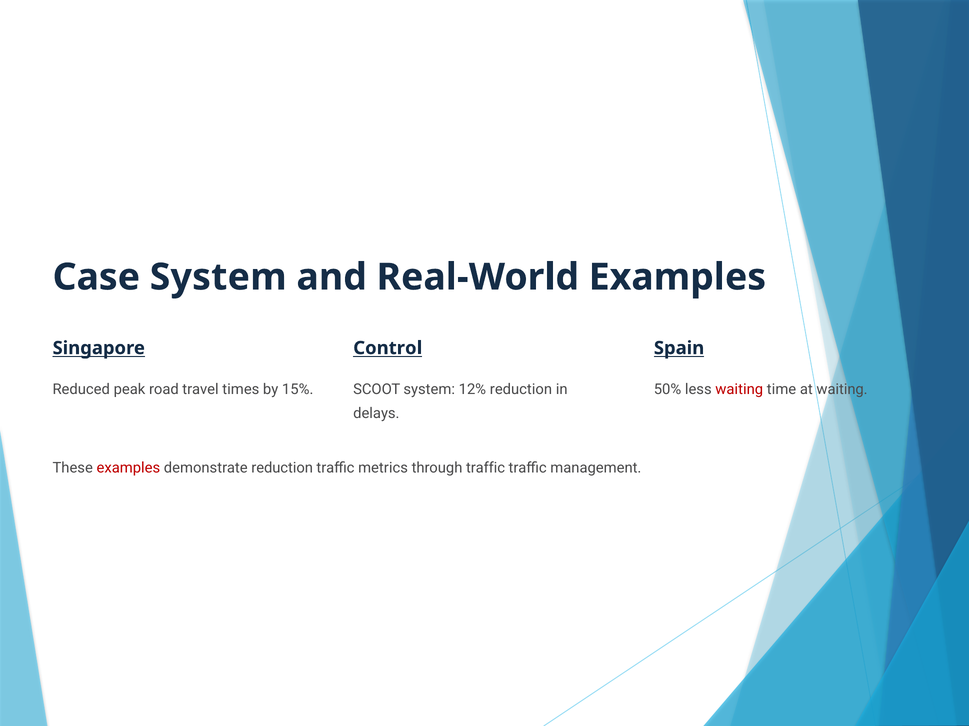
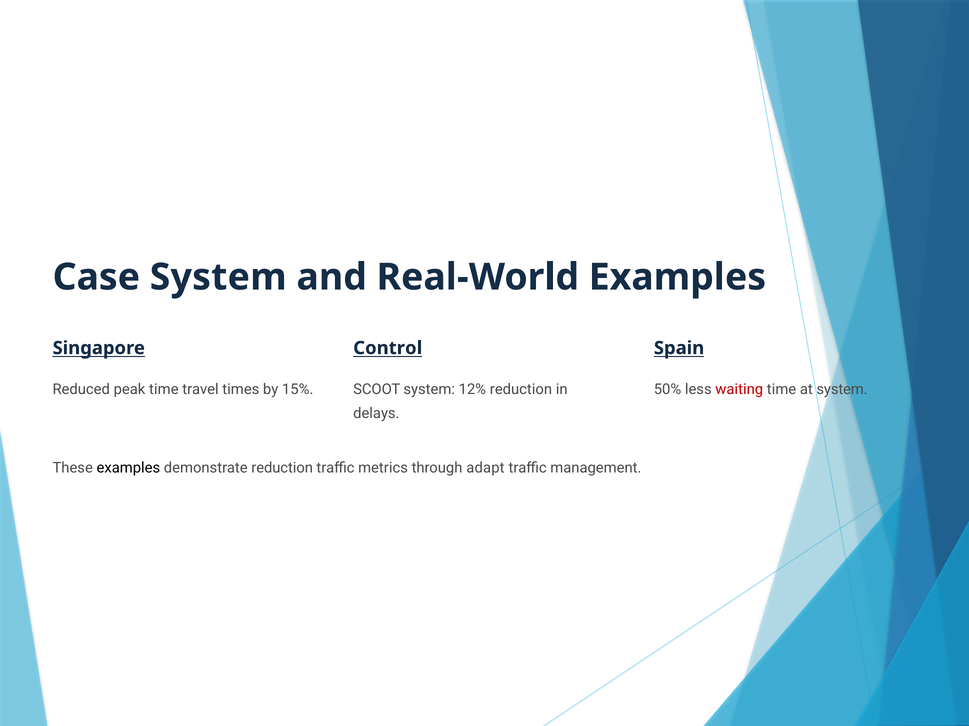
peak road: road -> time (164, 390)
at waiting: waiting -> system (842, 390)
examples colour: red -> black (128, 468)
through traffic: traffic -> adapt (485, 468)
